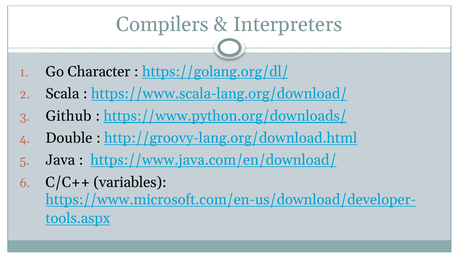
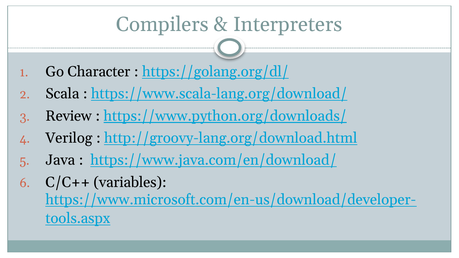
Github: Github -> Review (69, 116)
Double: Double -> Verilog (69, 138)
